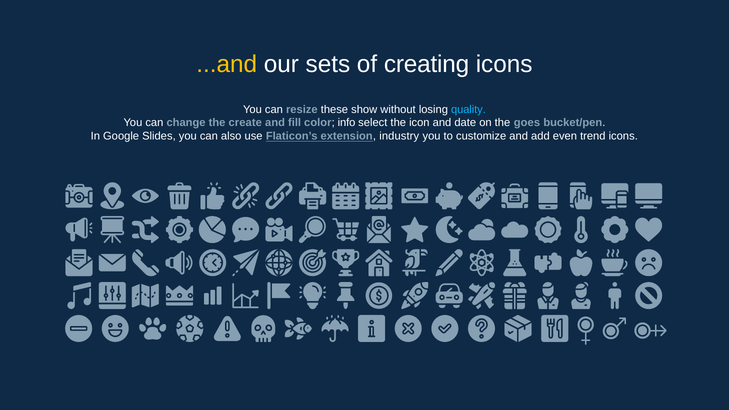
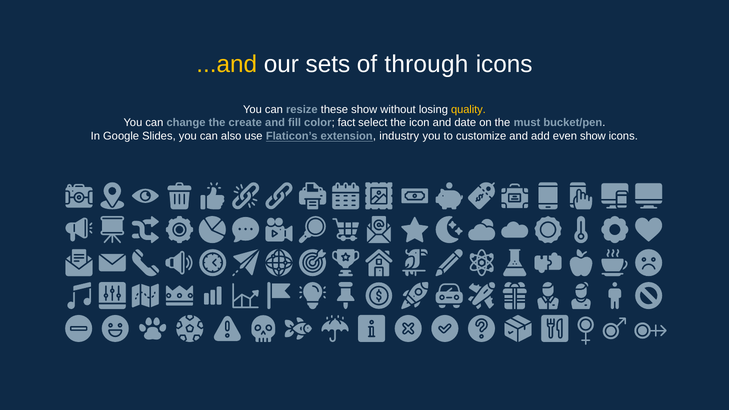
creating: creating -> through (426, 64)
quality colour: light blue -> yellow (468, 109)
info: info -> fact (347, 123)
goes: goes -> must (527, 123)
even trend: trend -> show (593, 136)
